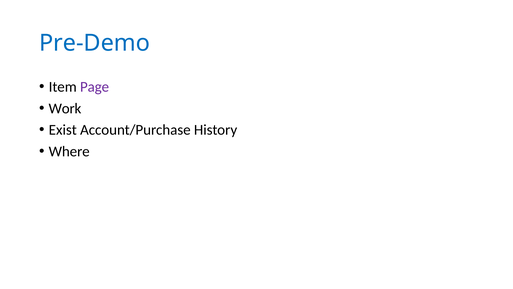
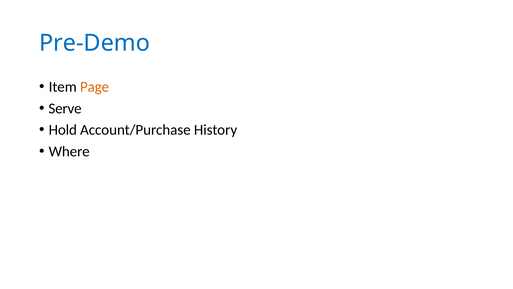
Page colour: purple -> orange (95, 87)
Work: Work -> Serve (65, 108)
Exist: Exist -> Hold (63, 130)
